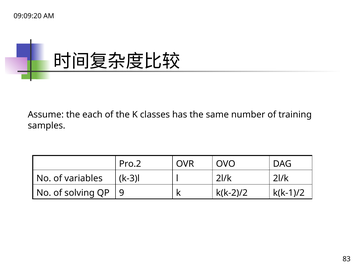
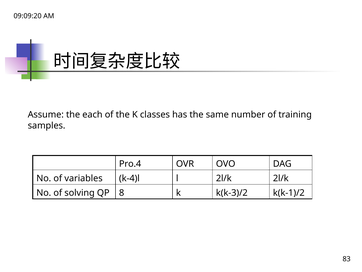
Pro.2: Pro.2 -> Pro.4 (130, 164)
k-3)l: k-3)l -> k-4)l (129, 178)
9: 9 -> 8 (122, 192)
k(k-2)/2: k(k-2)/2 -> k(k-3)/2 (232, 192)
